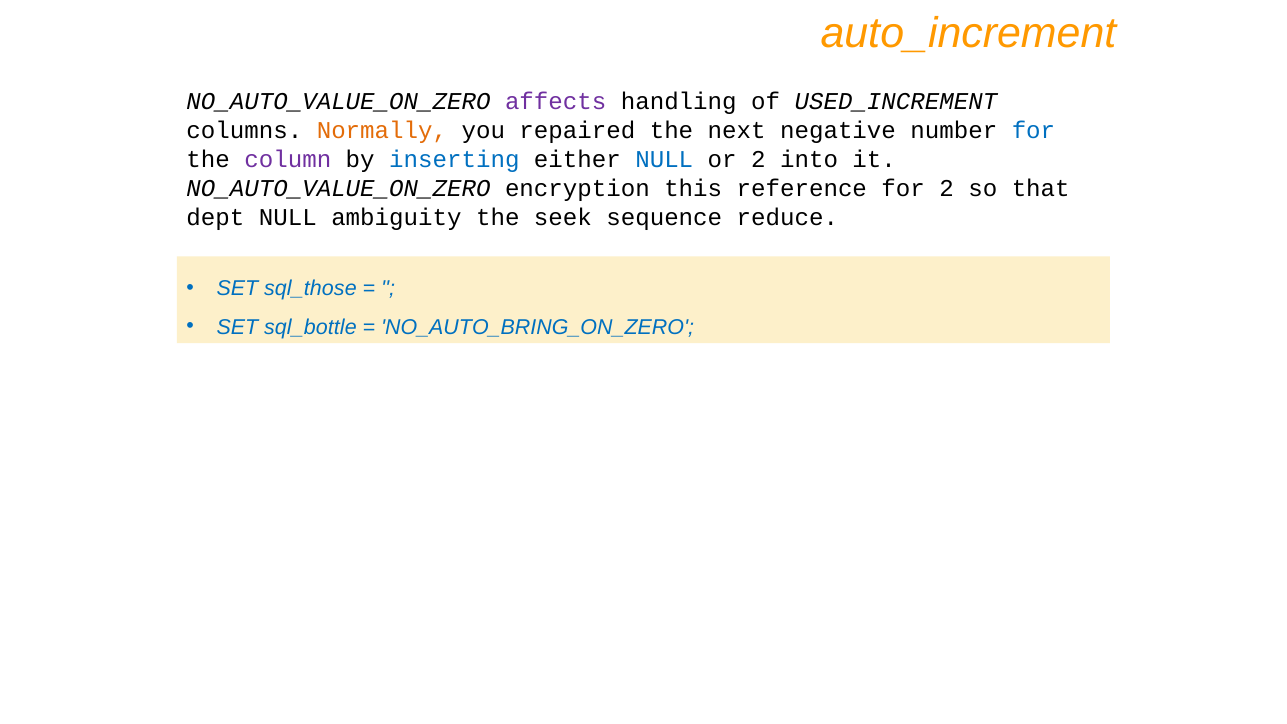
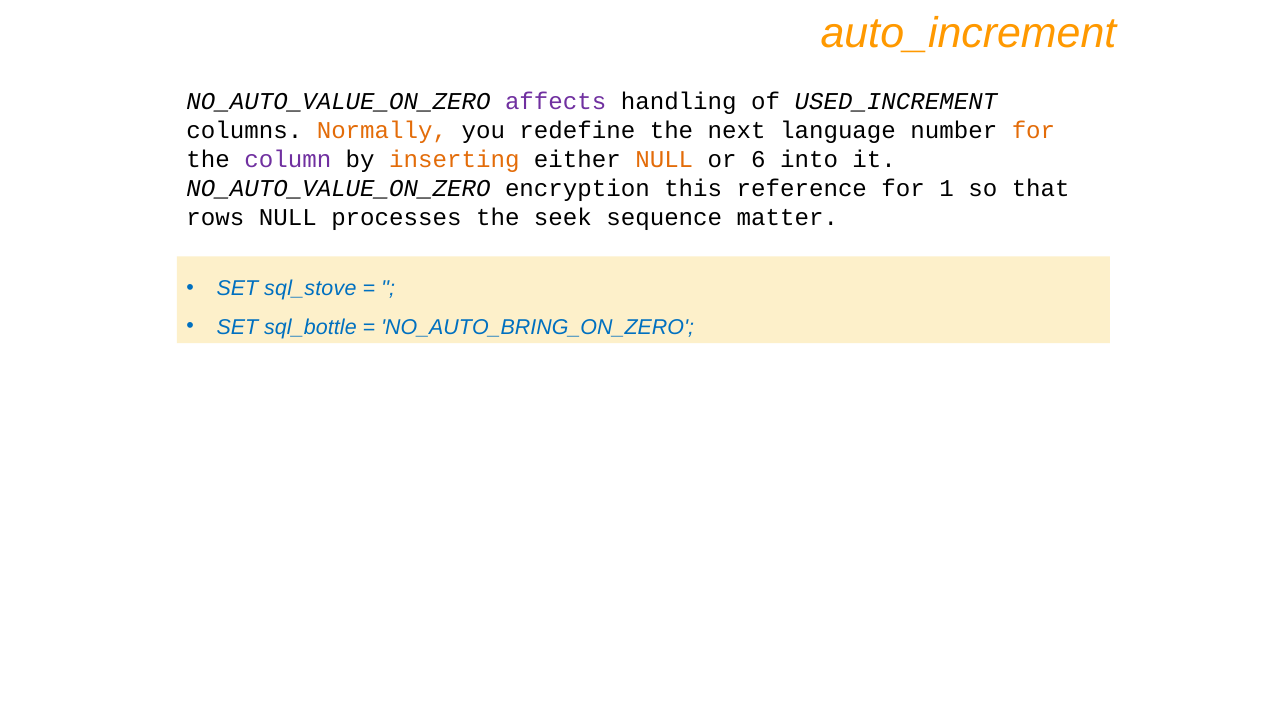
repaired: repaired -> redefine (577, 130)
negative: negative -> language (838, 130)
for colour: blue -> orange (1033, 130)
inserting colour: blue -> orange (454, 159)
NULL colour: blue -> orange (664, 159)
or 2: 2 -> 6 (758, 159)
for 2: 2 -> 1 (947, 188)
dept: dept -> rows (215, 217)
ambiguity: ambiguity -> processes (396, 217)
reduce: reduce -> matter (787, 217)
sql_those: sql_those -> sql_stove (310, 288)
